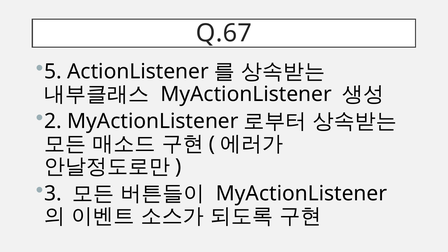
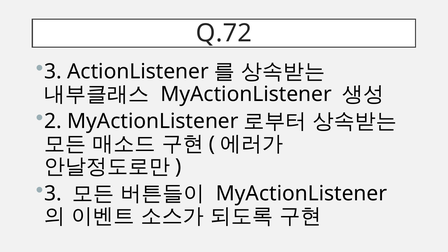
Q.67: Q.67 -> Q.72 (224, 33)
5: 5 -> 3 (53, 72)
